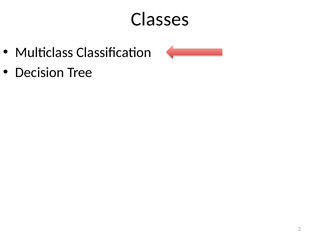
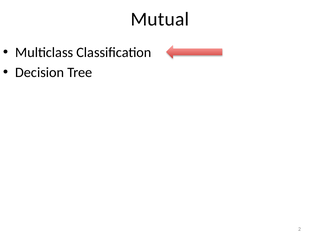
Classes: Classes -> Mutual (160, 19)
